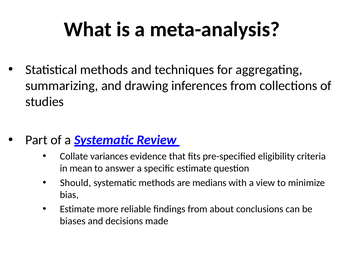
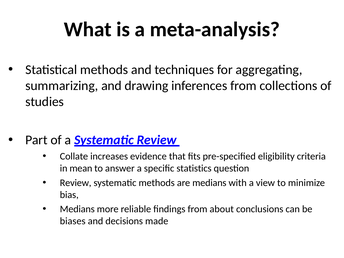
variances: variances -> increases (109, 156)
specific estimate: estimate -> statistics (194, 168)
Should: Should -> Review (76, 183)
Estimate: Estimate -> Medians (77, 209)
